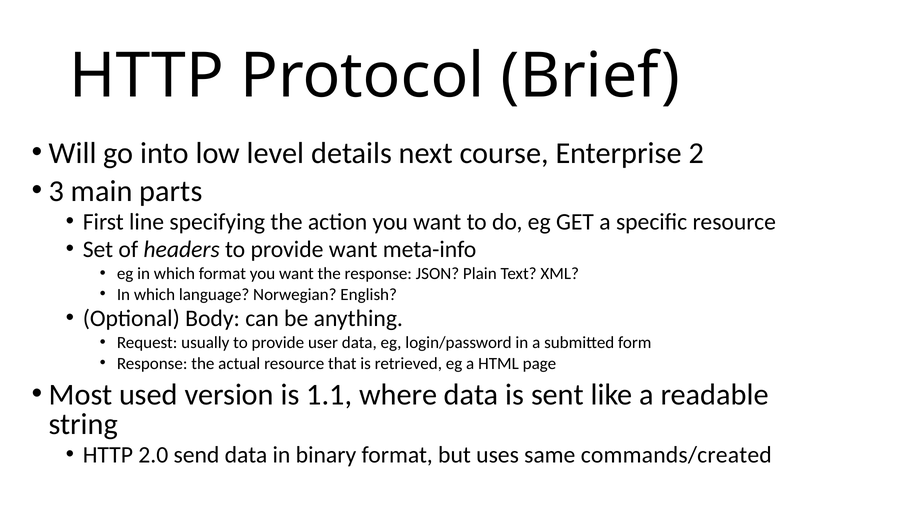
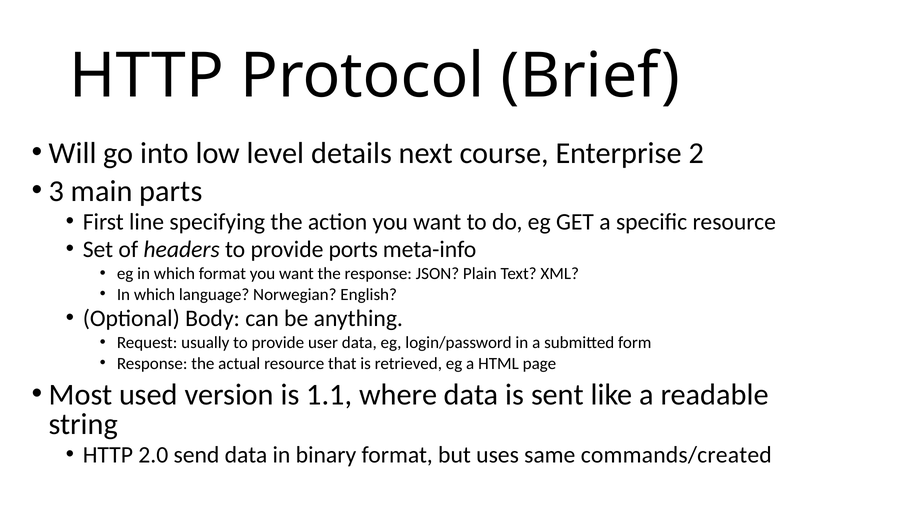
provide want: want -> ports (353, 249)
